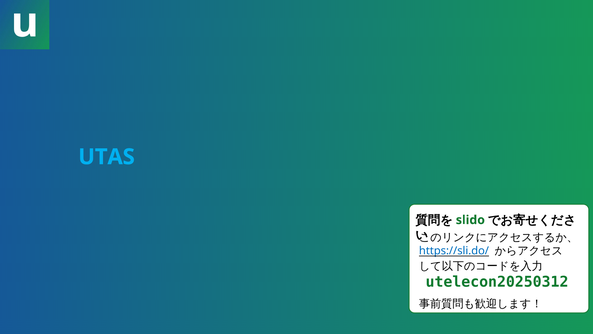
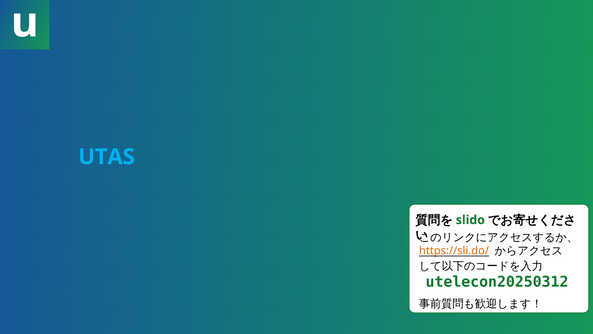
https://sli.do/ colour: blue -> orange (454, 251)
